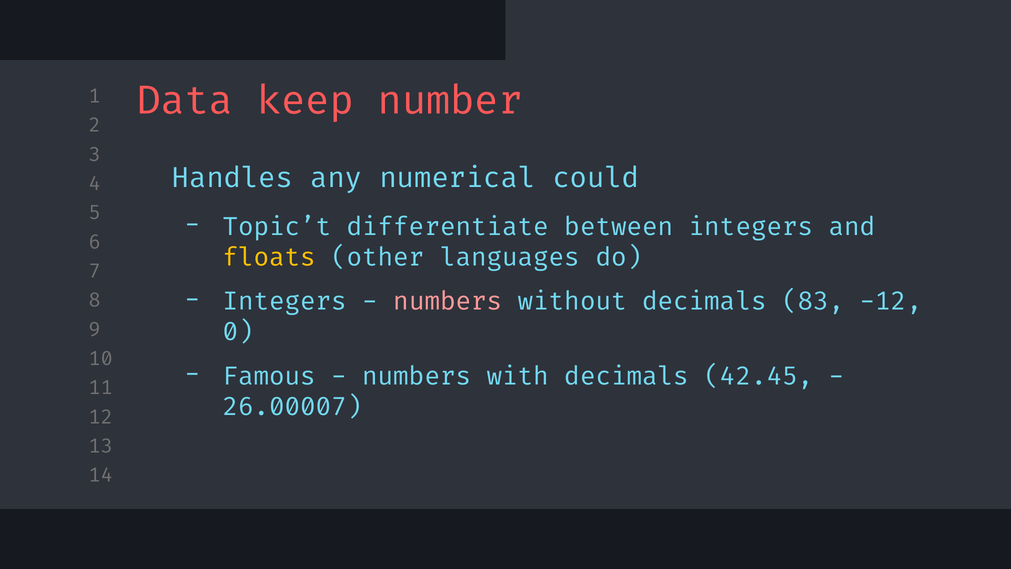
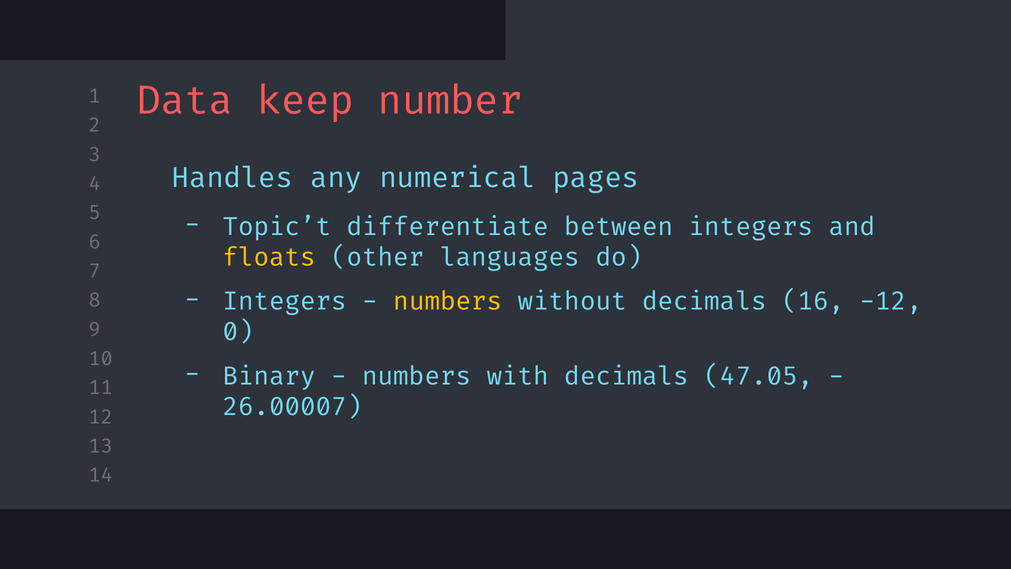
could: could -> pages (596, 178)
numbers colour: pink -> yellow (448, 301)
83: 83 -> 16 (813, 301)
Famous: Famous -> Binary (269, 376)
42.45: 42.45 -> 47.05 (759, 376)
